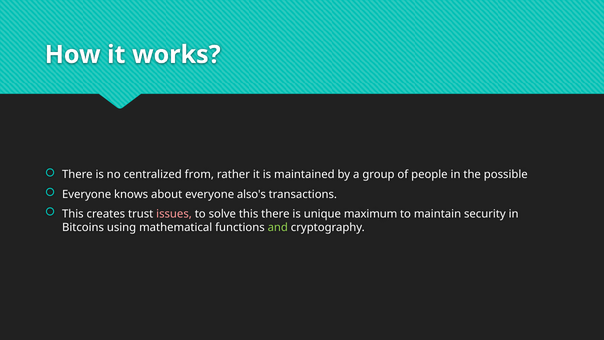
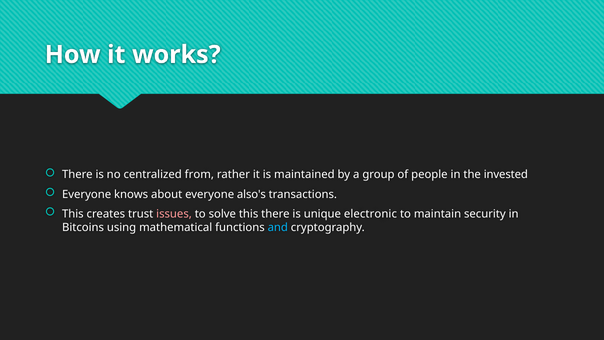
possible: possible -> invested (506, 175)
maximum: maximum -> electronic (370, 214)
and colour: light green -> light blue (278, 227)
